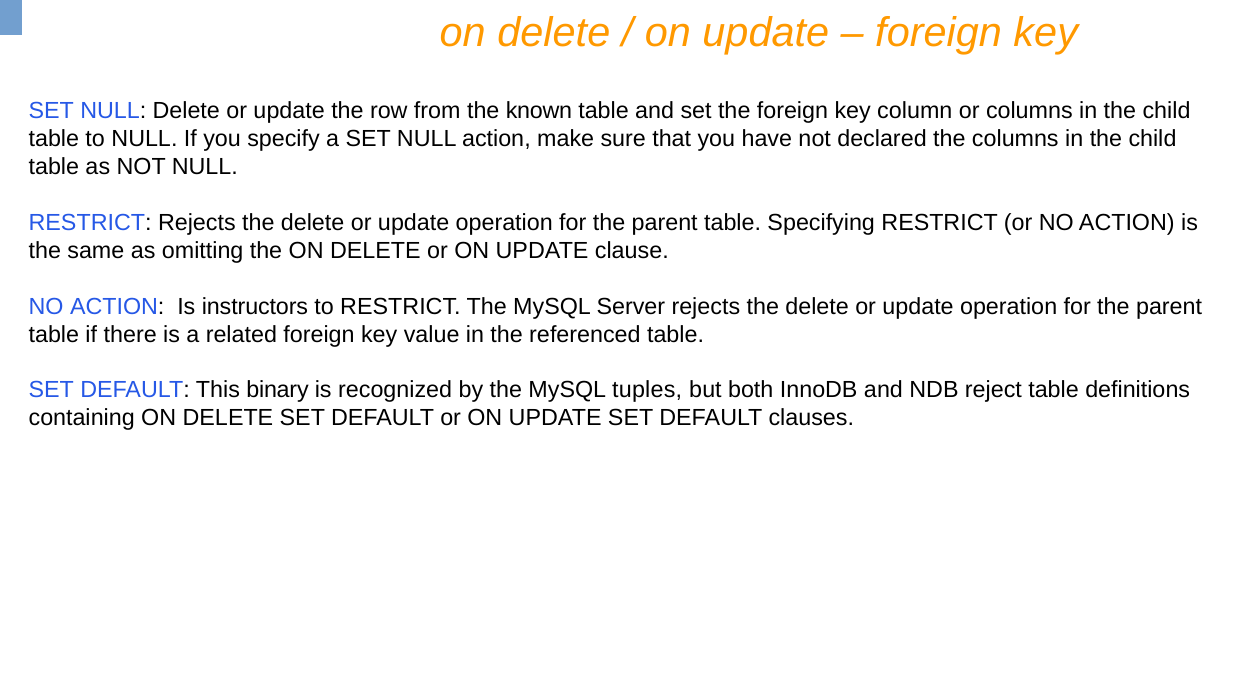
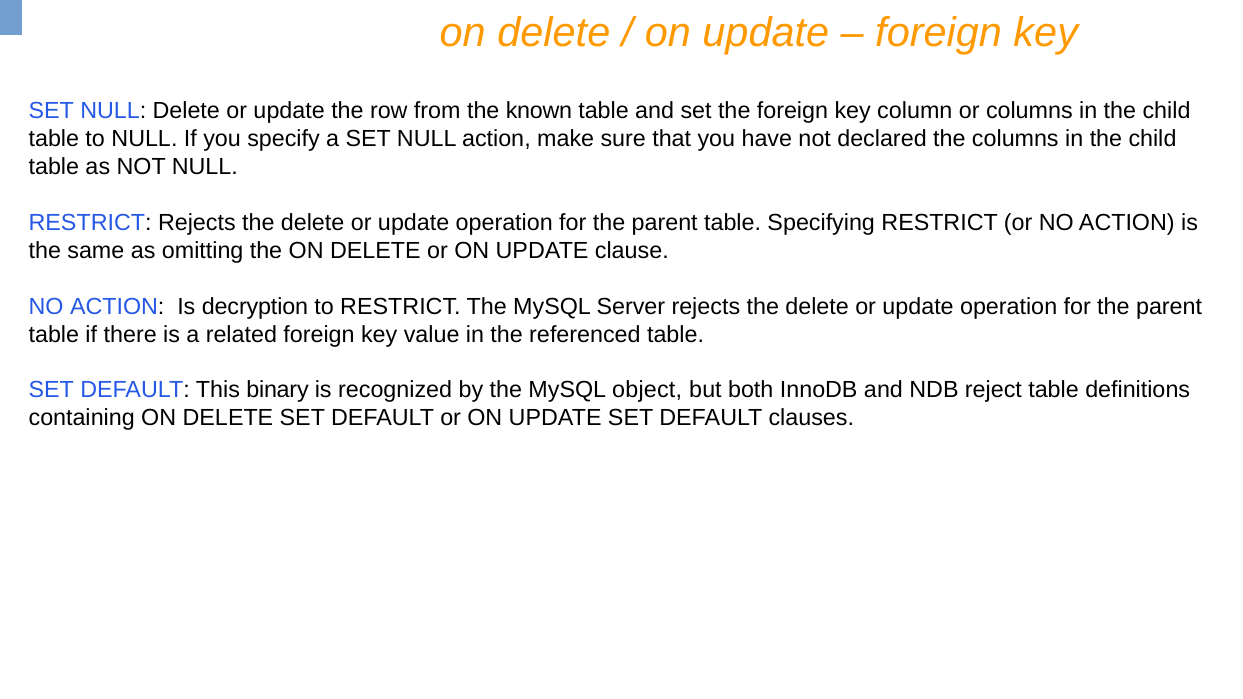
instructors: instructors -> decryption (255, 306)
tuples: tuples -> object (647, 390)
